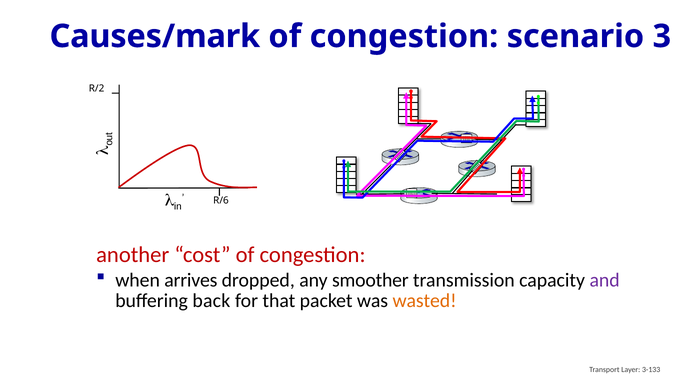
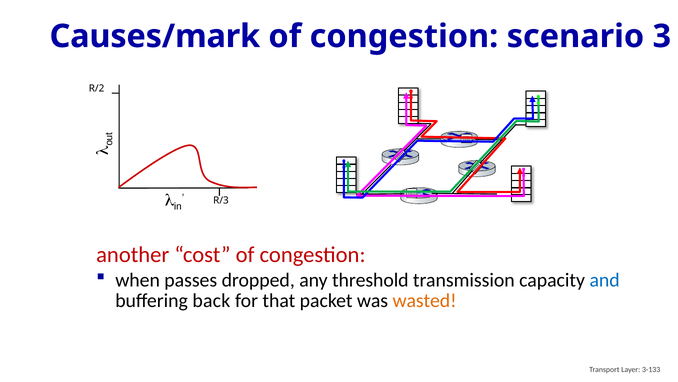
R/6: R/6 -> R/3 (221, 200)
arrives: arrives -> passes (191, 280)
smoother: smoother -> threshold (370, 280)
and colour: purple -> blue (605, 280)
